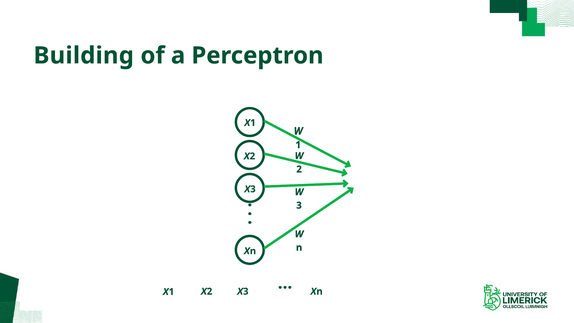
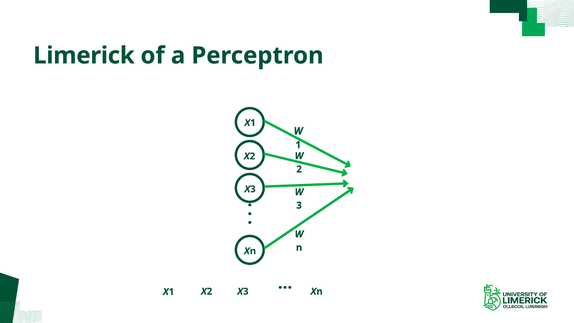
Building: Building -> Limerick (84, 56)
